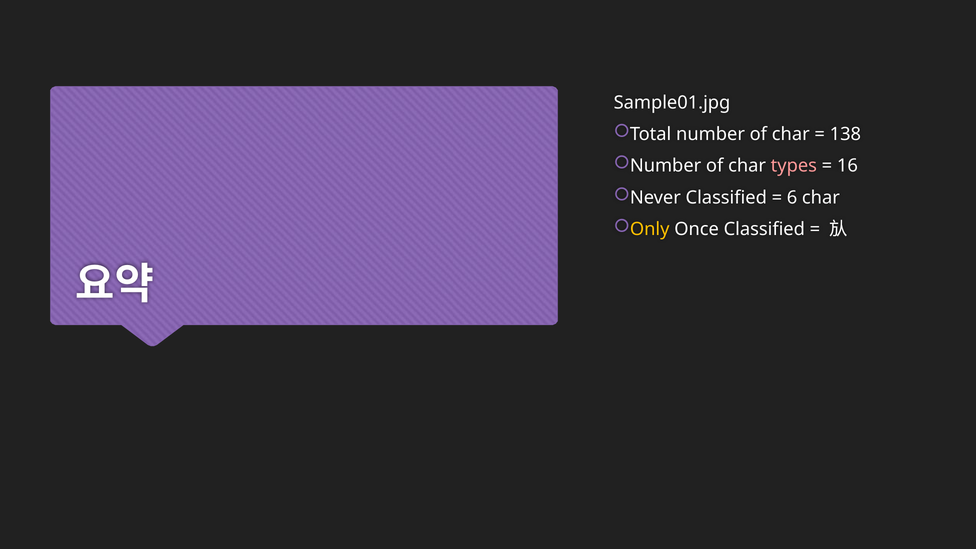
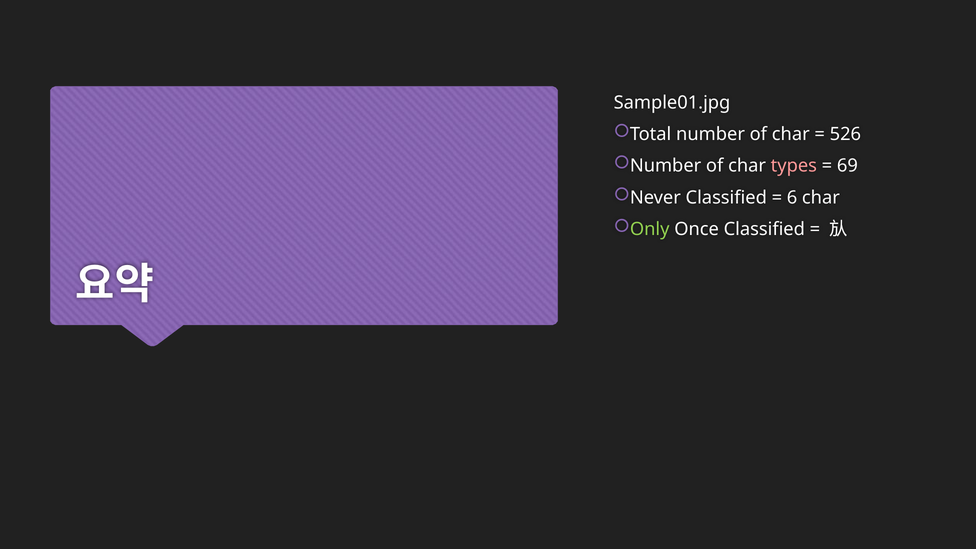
138: 138 -> 526 (845, 134)
16: 16 -> 69 (847, 166)
Only colour: yellow -> light green (650, 229)
